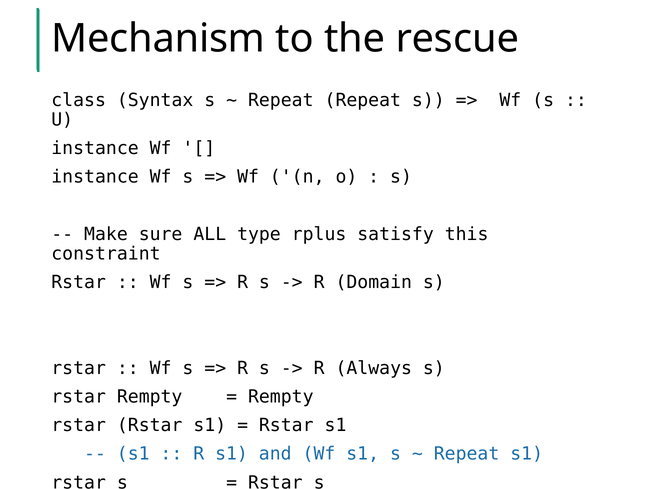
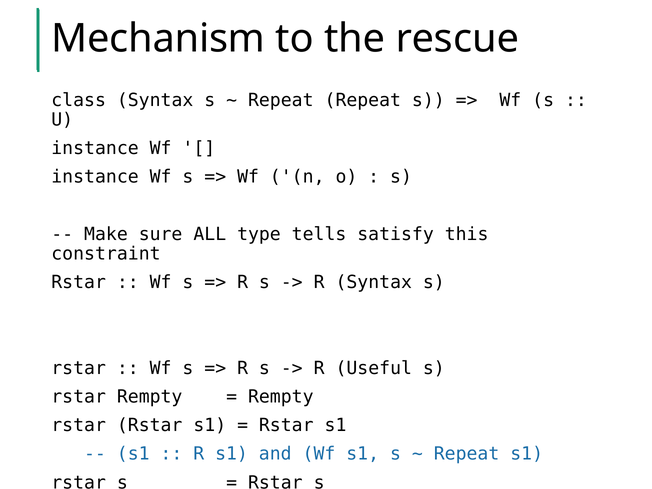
rplus: rplus -> tells (319, 234)
R Domain: Domain -> Syntax (374, 282)
Always: Always -> Useful (374, 368)
